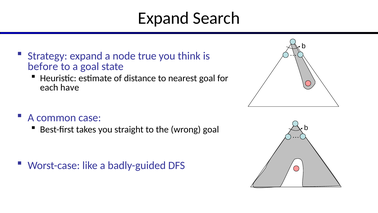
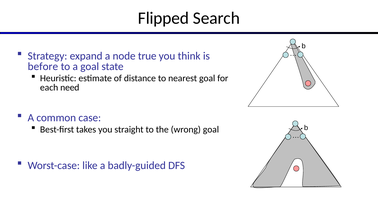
Expand: Expand -> Flipped (163, 18)
have: have -> need (70, 87)
